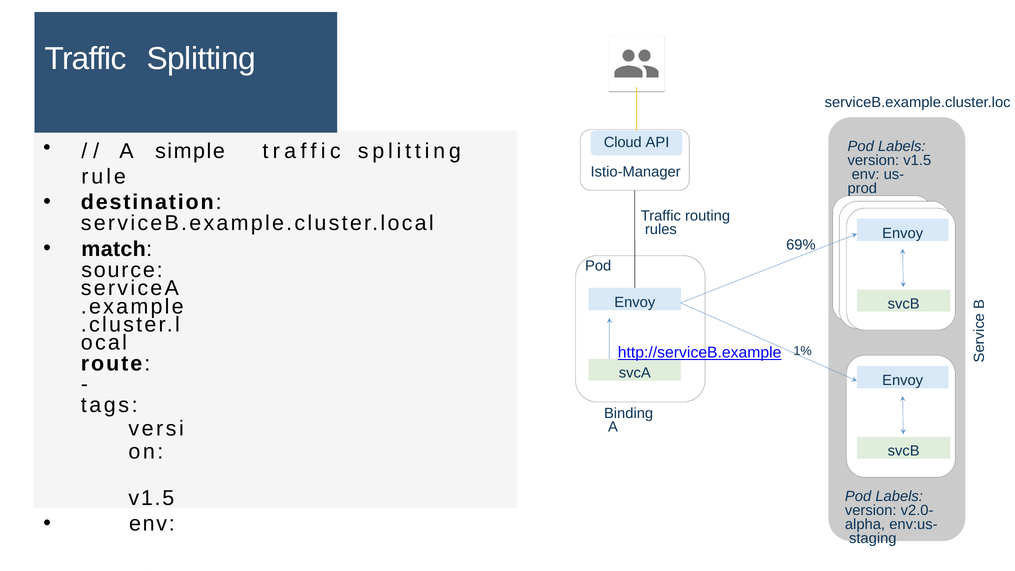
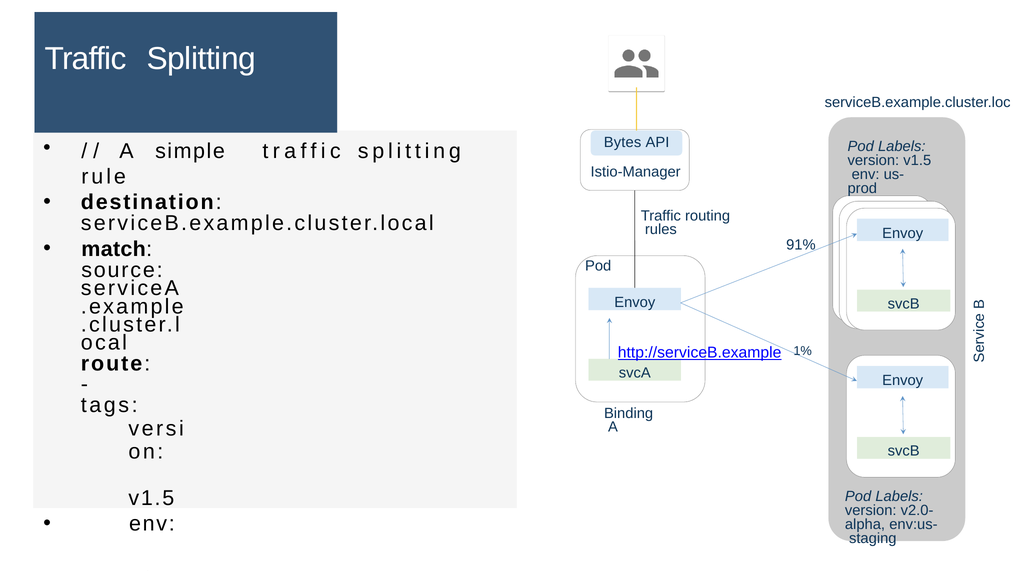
Cloud: Cloud -> Bytes (623, 143)
69%: 69% -> 91% (801, 245)
